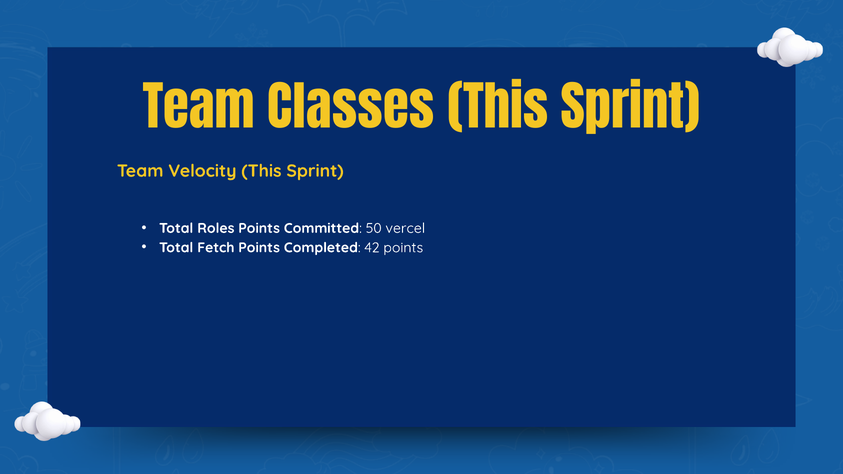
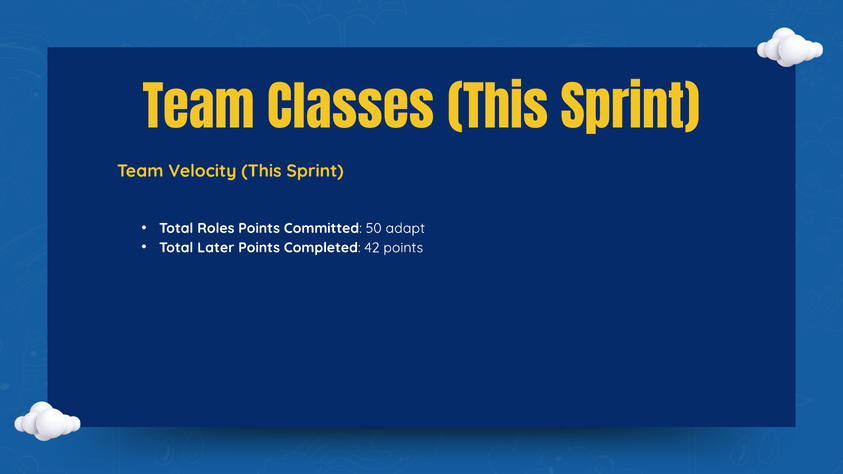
vercel: vercel -> adapt (405, 228)
Fetch: Fetch -> Later (216, 248)
